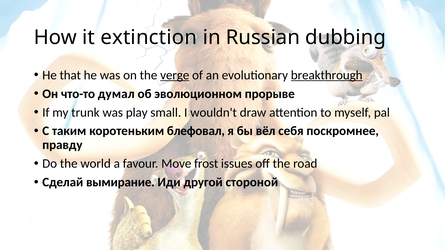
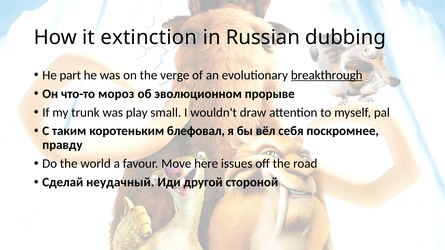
that: that -> part (70, 75)
verge underline: present -> none (175, 75)
думал: думал -> мороз (116, 94)
frost: frost -> here (206, 164)
вымирание: вымирание -> неудачный (120, 183)
